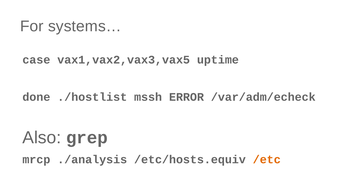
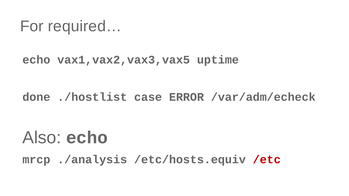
systems…: systems… -> required… (85, 26)
case: case -> echo (36, 60)
mssh: mssh -> case (148, 97)
Also grep: grep -> echo (87, 138)
/etc colour: orange -> red (267, 160)
